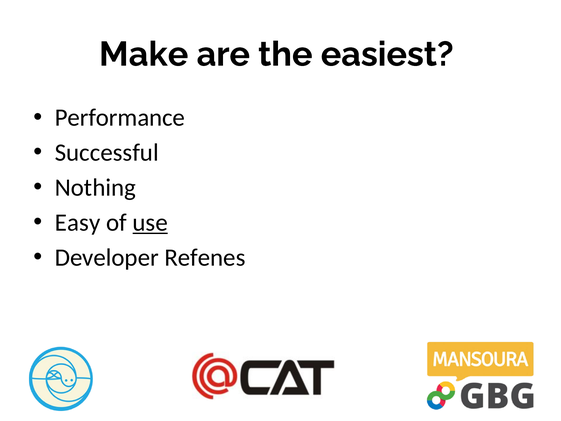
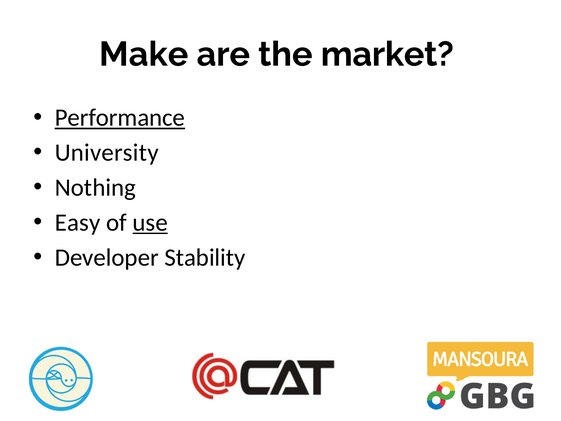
easiest: easiest -> market (387, 54)
Performance underline: none -> present (120, 118)
Successful: Successful -> University (107, 153)
Refenes: Refenes -> Stability (205, 257)
